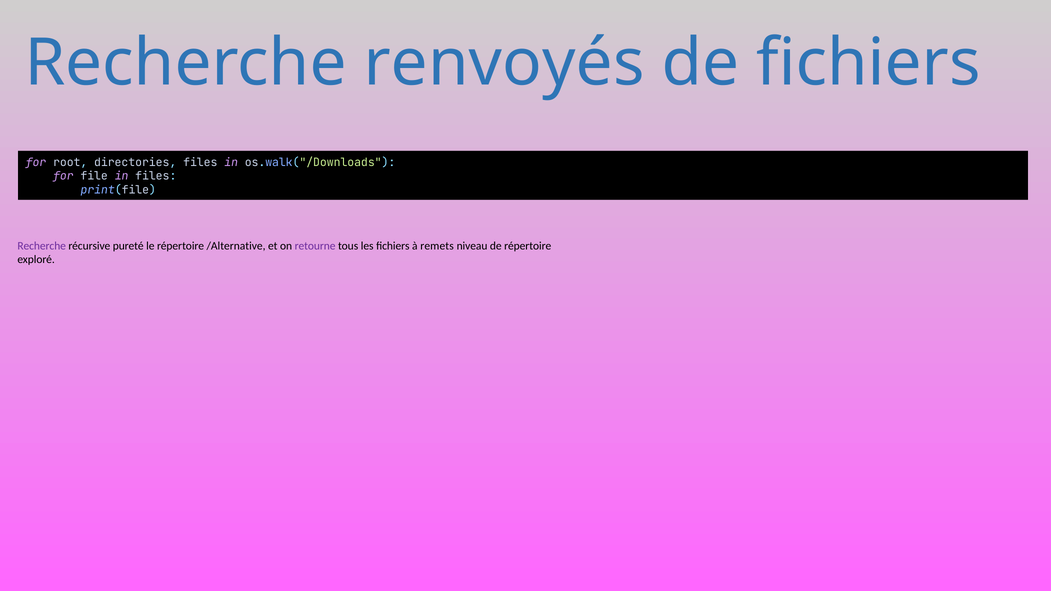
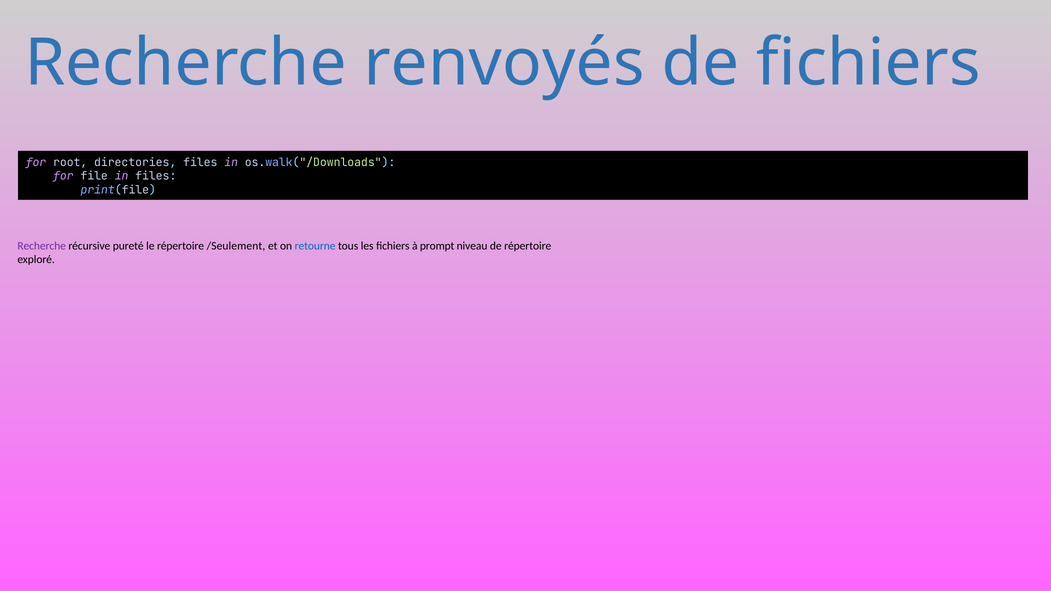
/Alternative: /Alternative -> /Seulement (236, 246)
retourne colour: purple -> blue (315, 246)
remets: remets -> prompt (437, 246)
